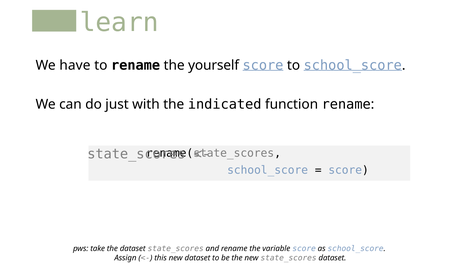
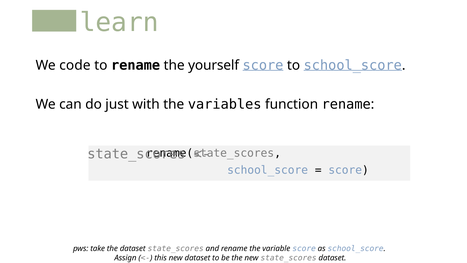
have: have -> code (75, 65)
indicated: indicated -> variables (225, 104)
